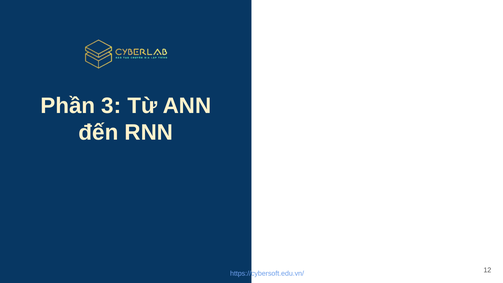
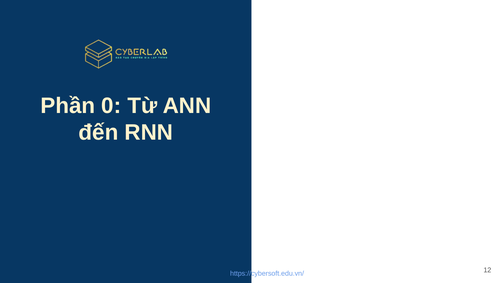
3: 3 -> 0 (111, 106)
